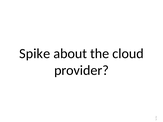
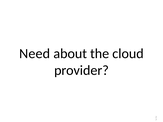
Spike: Spike -> Need (35, 54)
